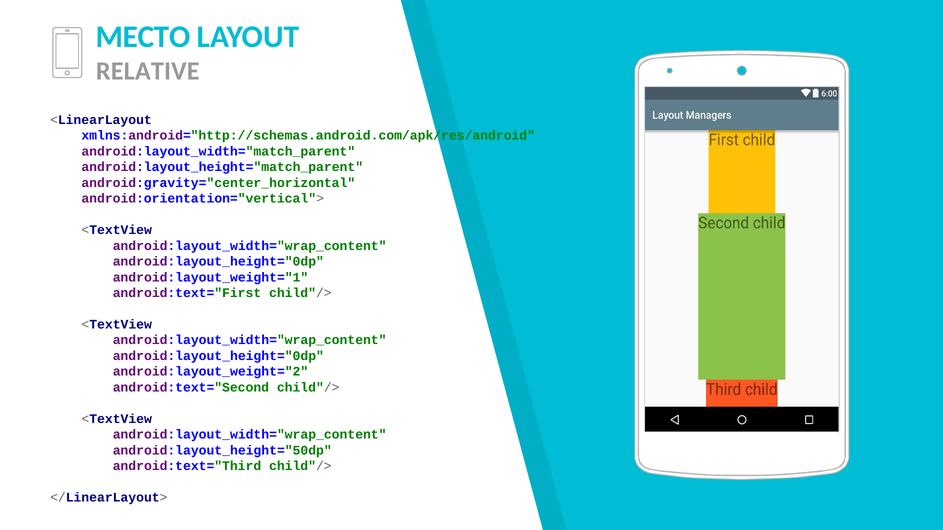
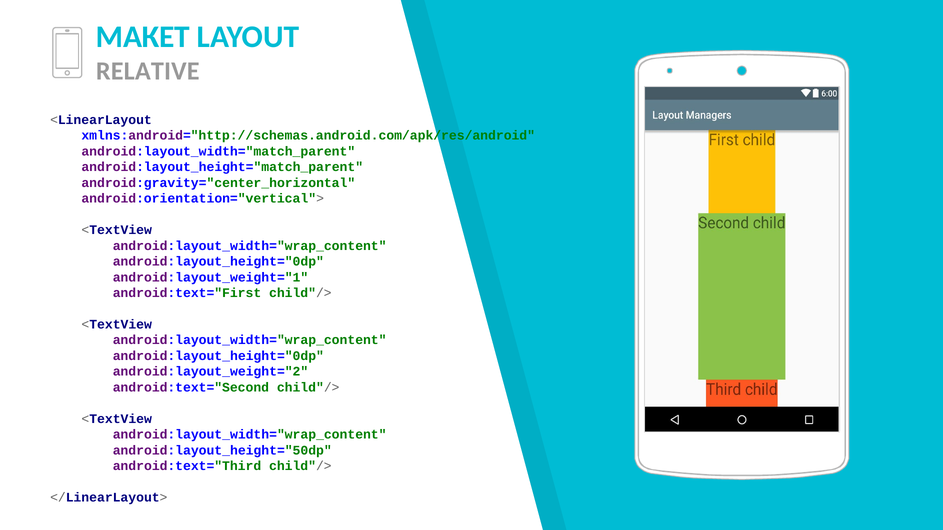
МЕСТО: МЕСТО -> МАКЕТ (143, 37)
